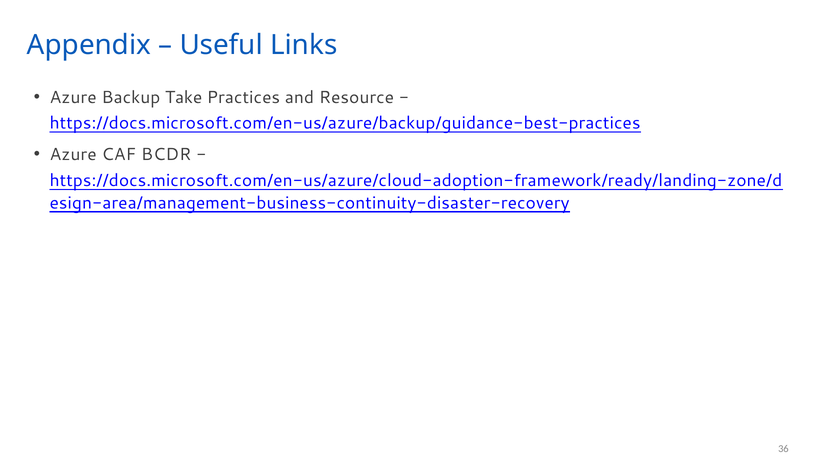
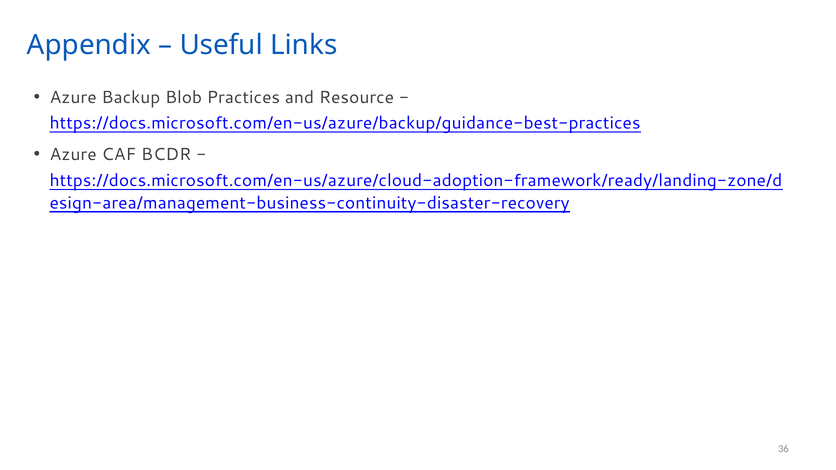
Take: Take -> Blob (184, 97)
